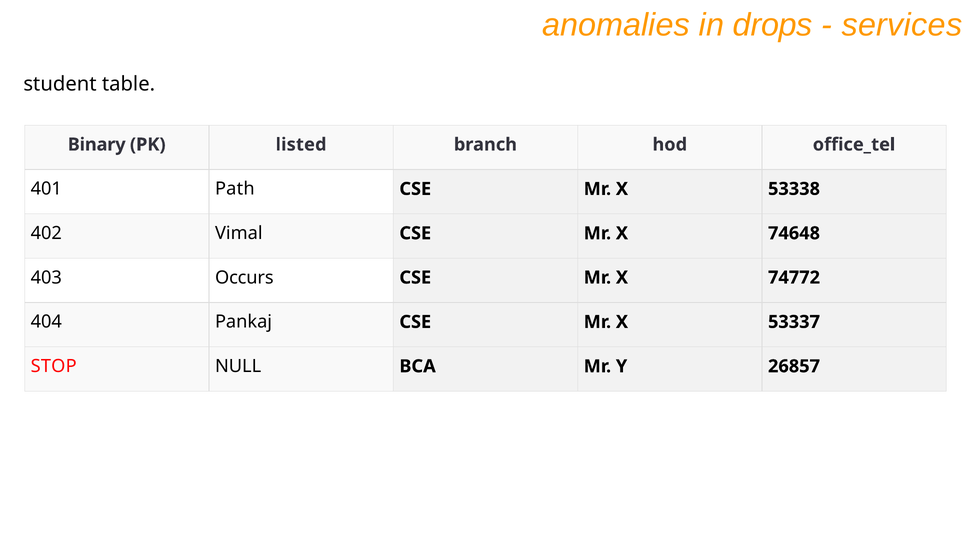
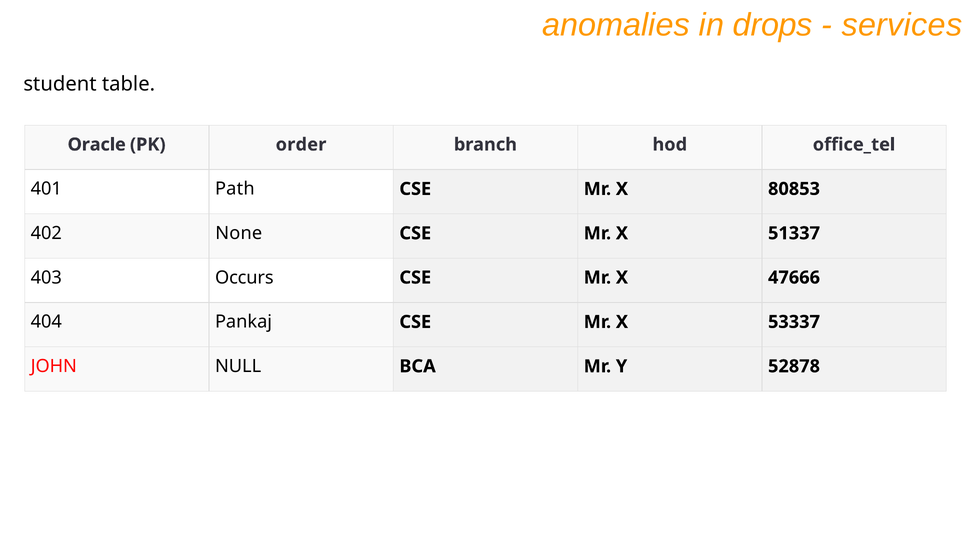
Binary: Binary -> Oracle (97, 145)
listed: listed -> order (301, 145)
53338: 53338 -> 80853 (794, 189)
Vimal: Vimal -> None (239, 233)
74648: 74648 -> 51337 (794, 233)
74772: 74772 -> 47666 (794, 278)
STOP: STOP -> JOHN (54, 366)
26857: 26857 -> 52878 (794, 366)
